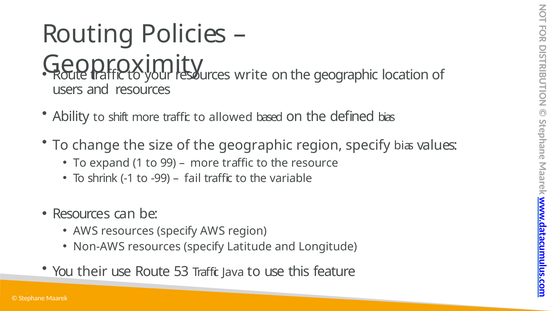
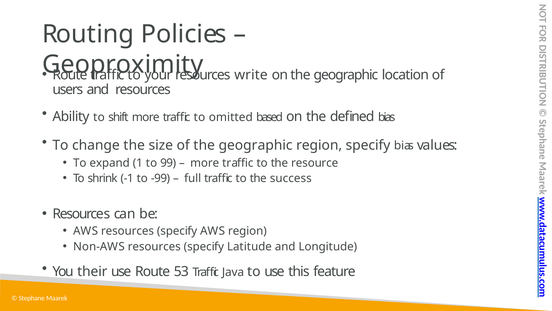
allowed: allowed -> omitted (231, 117)
fail: fail -> full (193, 178)
variable: variable -> success (291, 178)
